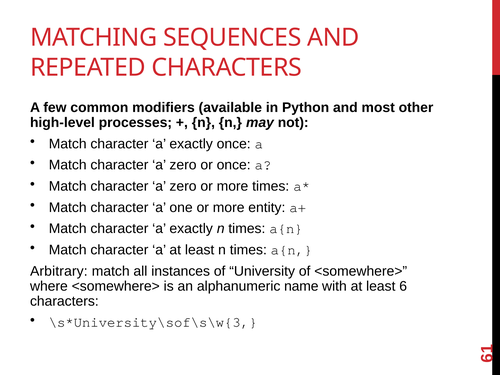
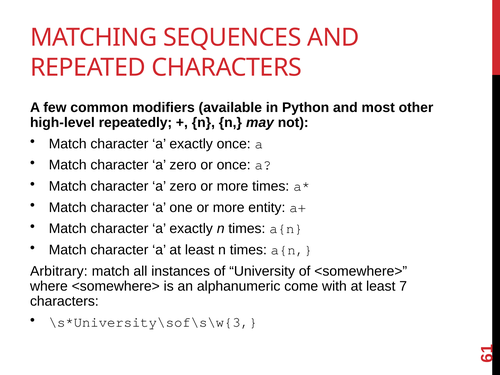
processes: processes -> repeatedly (135, 123)
name: name -> come (301, 286)
least 6: 6 -> 7 (403, 286)
